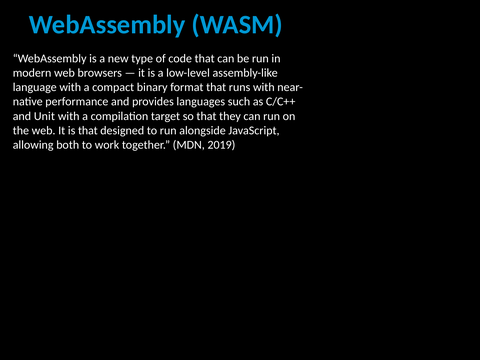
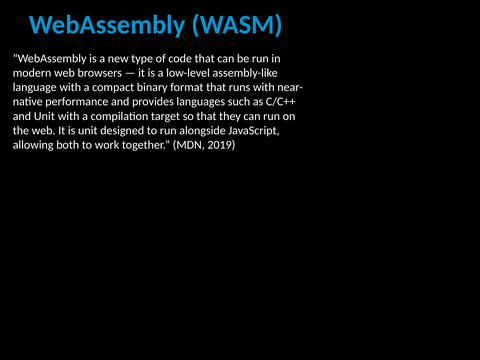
is that: that -> unit (88, 130)
